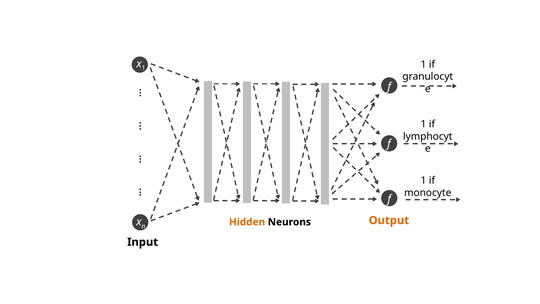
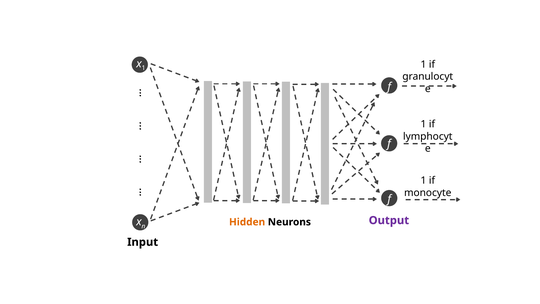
Output colour: orange -> purple (389, 220)
